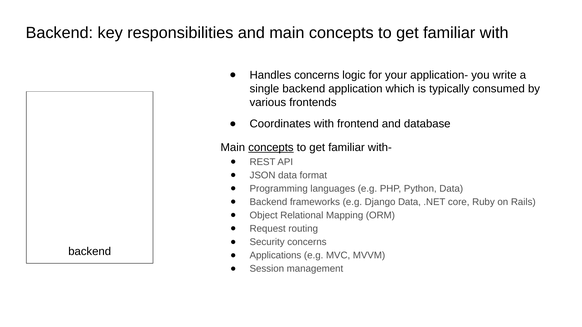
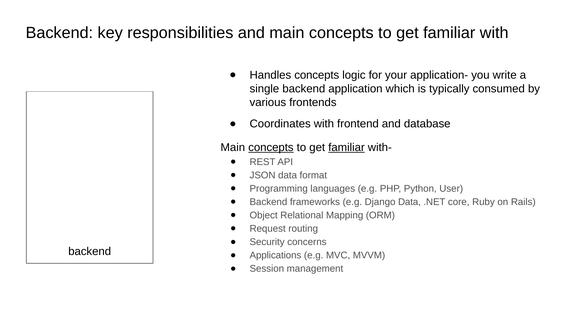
Handles concerns: concerns -> concepts (317, 75)
familiar underline: none -> present (347, 148)
Python Data: Data -> User (451, 189)
